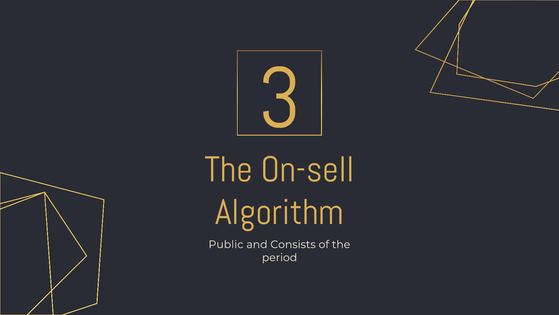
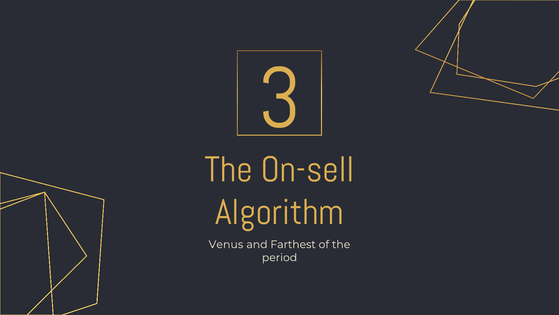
Public: Public -> Venus (226, 244)
Consists: Consists -> Farthest (293, 244)
